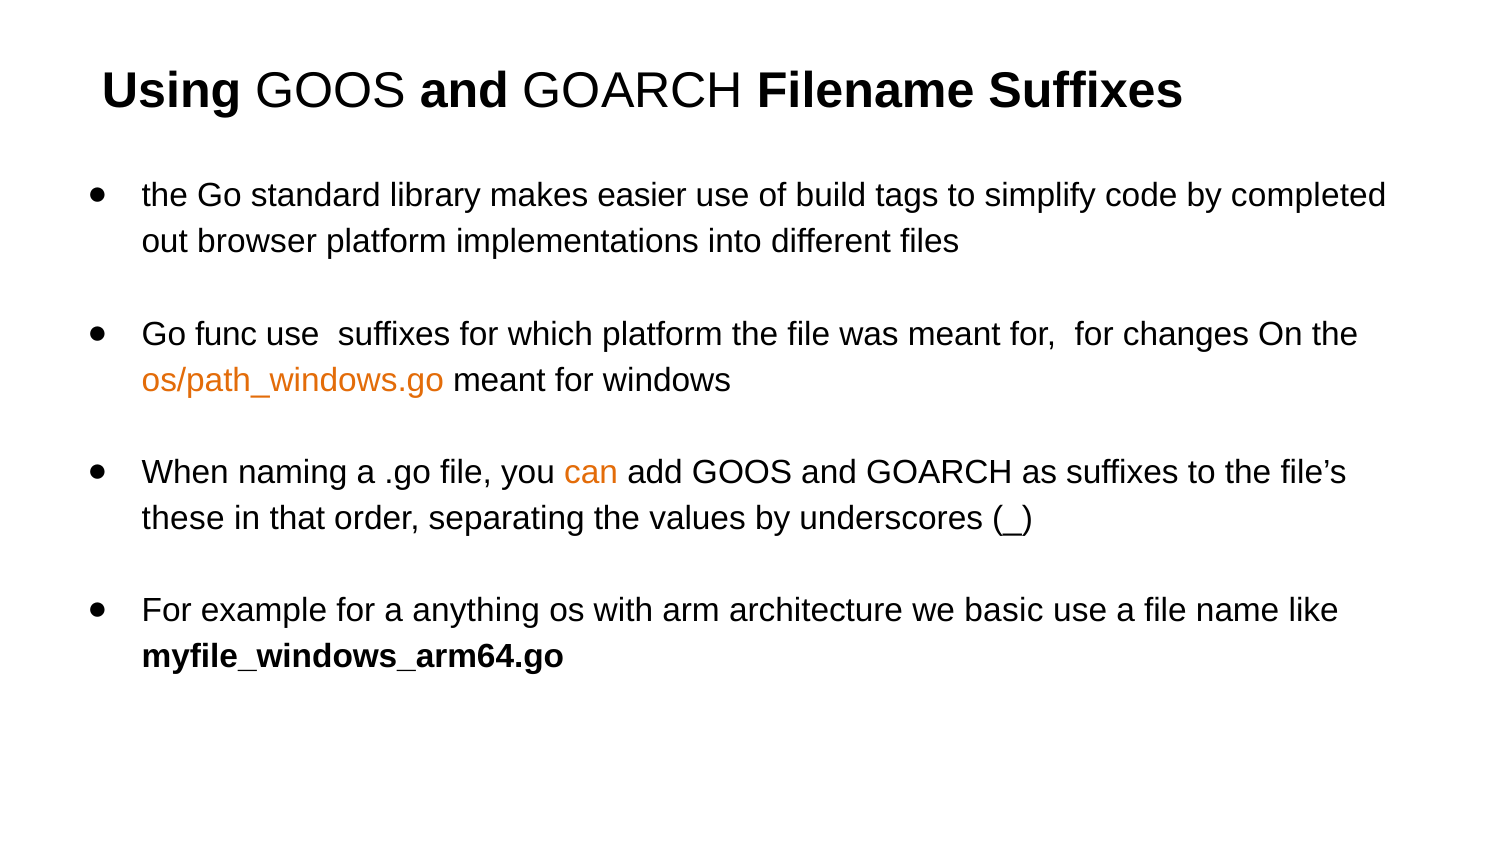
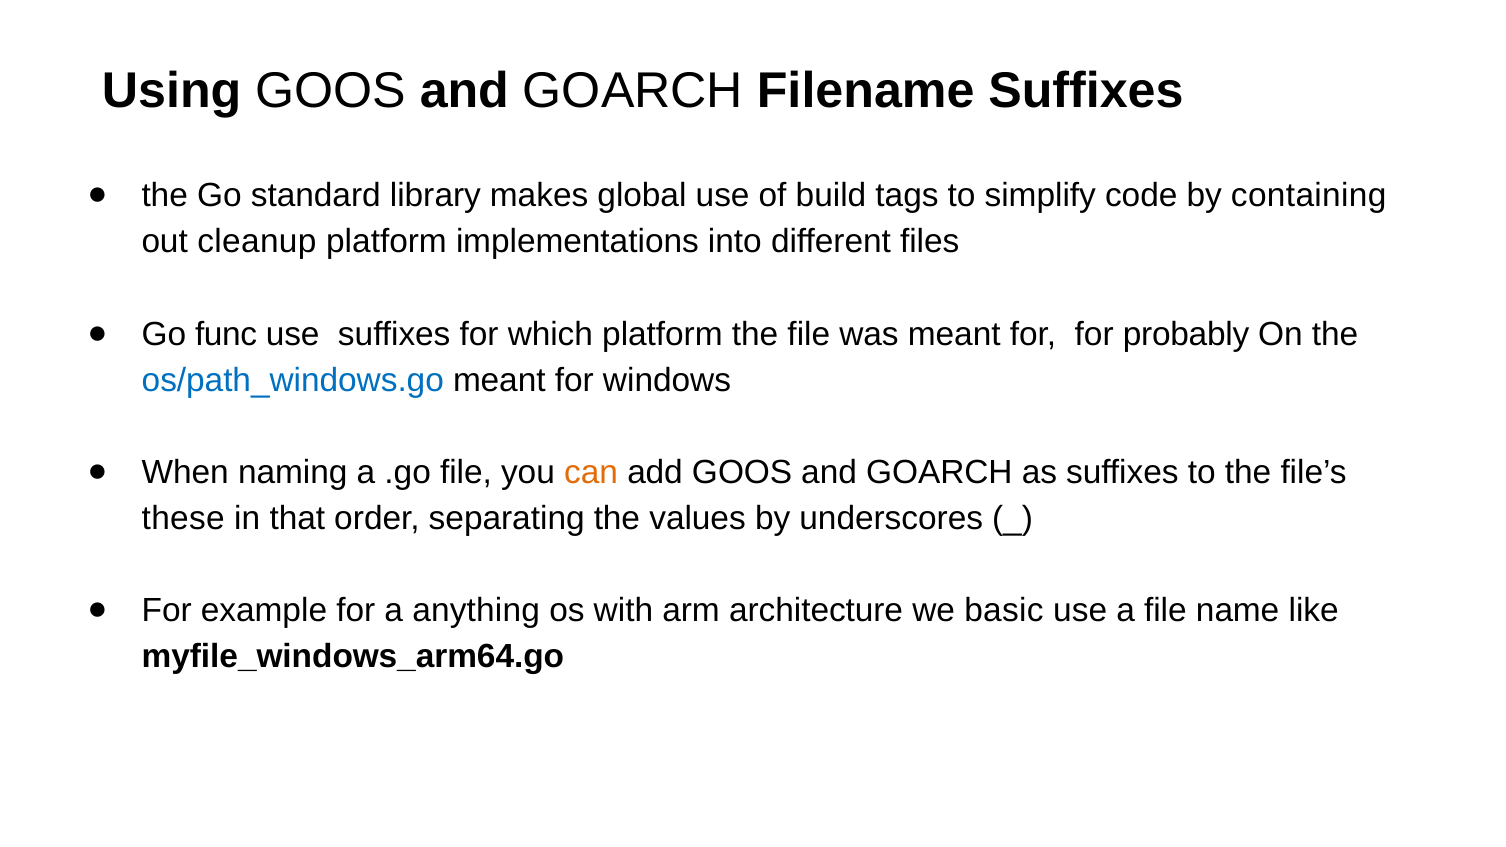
easier: easier -> global (642, 196)
completed: completed -> containing (1309, 196)
browser: browser -> cleanup (257, 242)
changes: changes -> probably (1186, 334)
os/path_windows.go colour: orange -> blue (293, 380)
